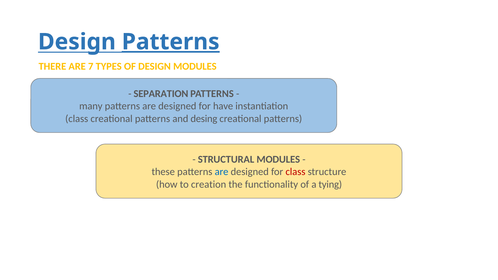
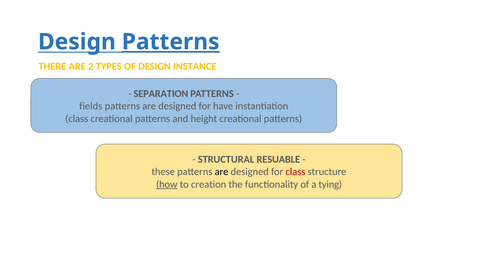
7: 7 -> 2 (91, 66)
DESIGN MODULES: MODULES -> INSTANCE (195, 66)
many: many -> fields (91, 106)
desing: desing -> height (204, 119)
STRUCTURAL MODULES: MODULES -> RESUABLE (278, 159)
are colour: blue -> black (222, 172)
how underline: none -> present (167, 184)
